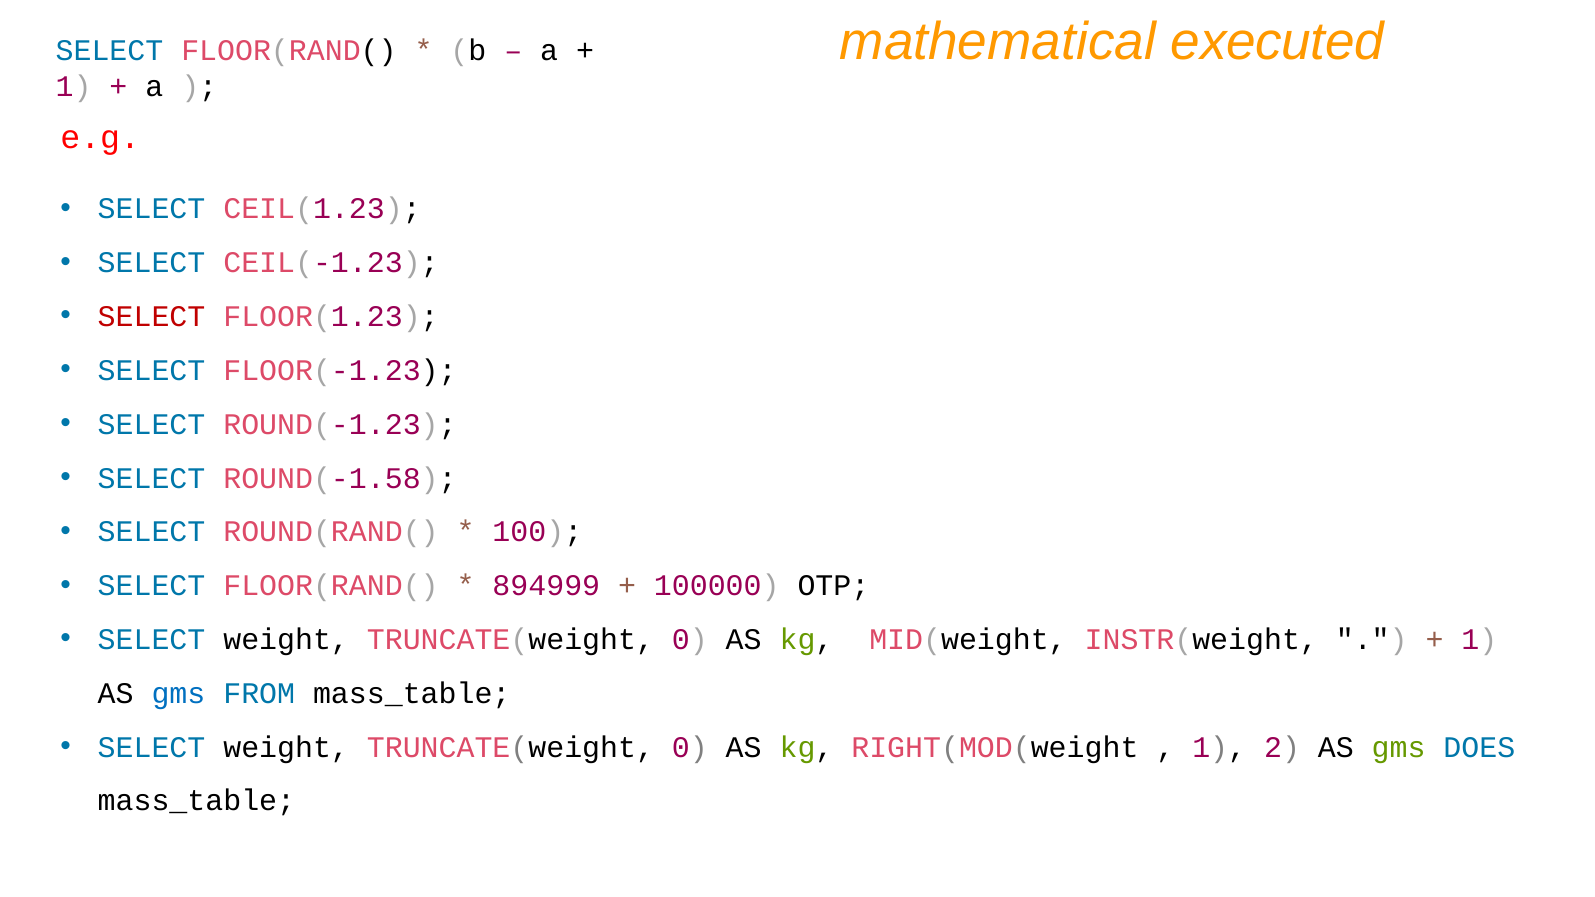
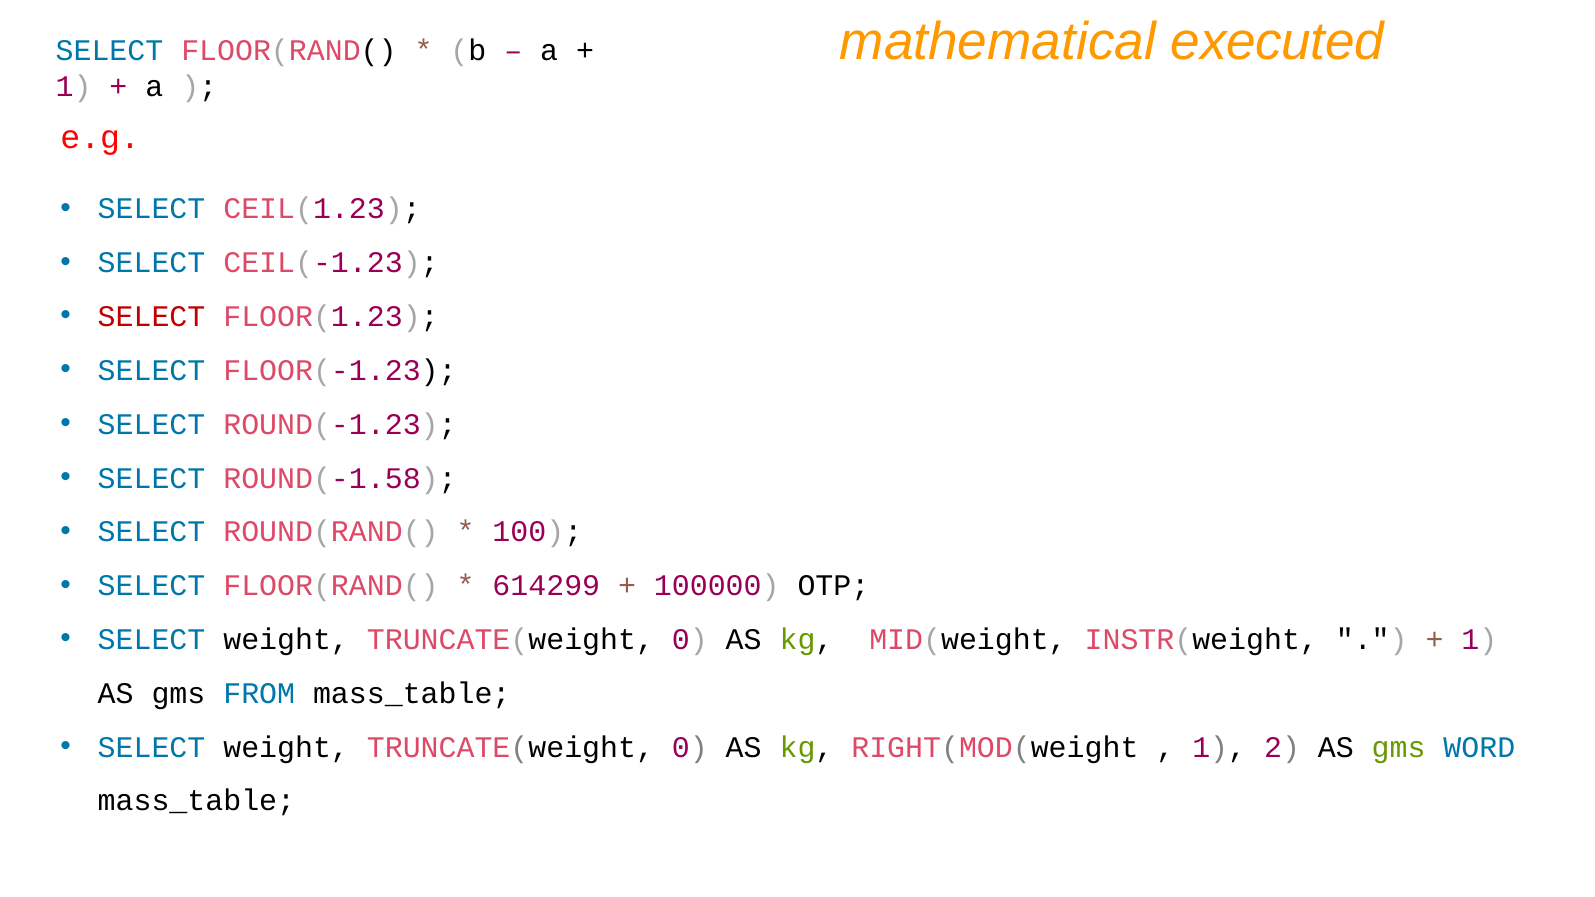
894999: 894999 -> 614299 (546, 586)
gms colour: blue -> black (178, 694)
DOES: DOES -> WORD (1479, 747)
